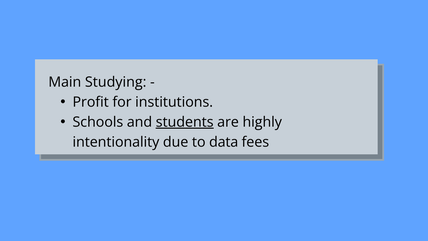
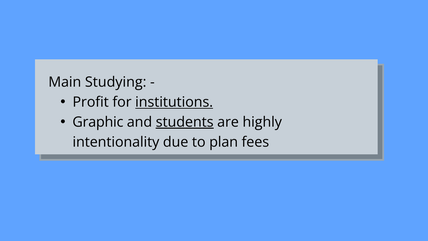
institutions underline: none -> present (174, 102)
Schools: Schools -> Graphic (98, 122)
data: data -> plan (224, 142)
